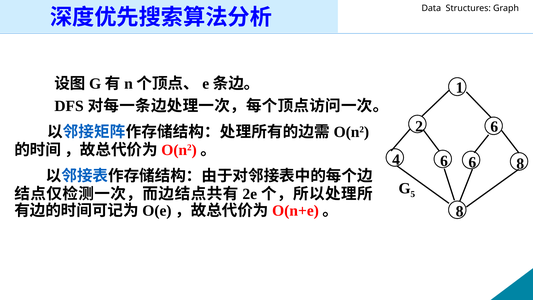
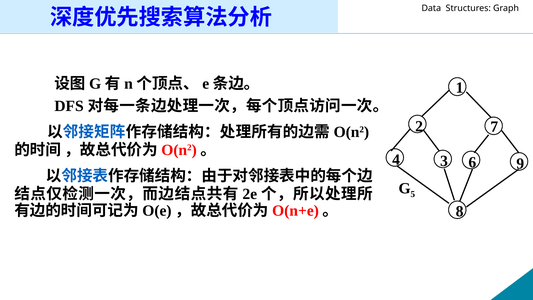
2 6: 6 -> 7 (494, 127)
4 6: 6 -> 3 (444, 161)
6 8: 8 -> 9 (520, 163)
